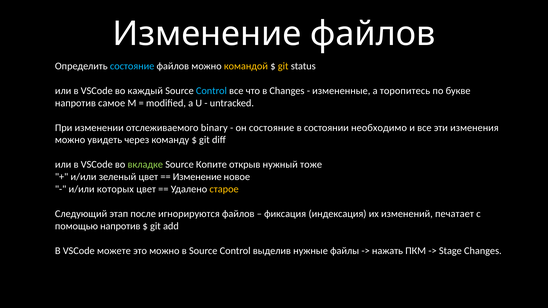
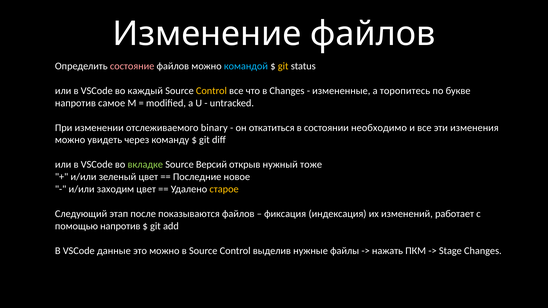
состояние colour: light blue -> pink (132, 66)
командой colour: yellow -> light blue (246, 66)
Control colour: light blue -> yellow (211, 91)
он состояние: состояние -> откатиться (272, 128)
Копите: Копите -> Версий (211, 165)
Изменение: Изменение -> Последние (197, 177)
которых: которых -> заходим (115, 189)
игнорируются: игнорируются -> показываются (189, 214)
печатает: печатает -> работает (455, 214)
можете: можете -> данные (114, 251)
